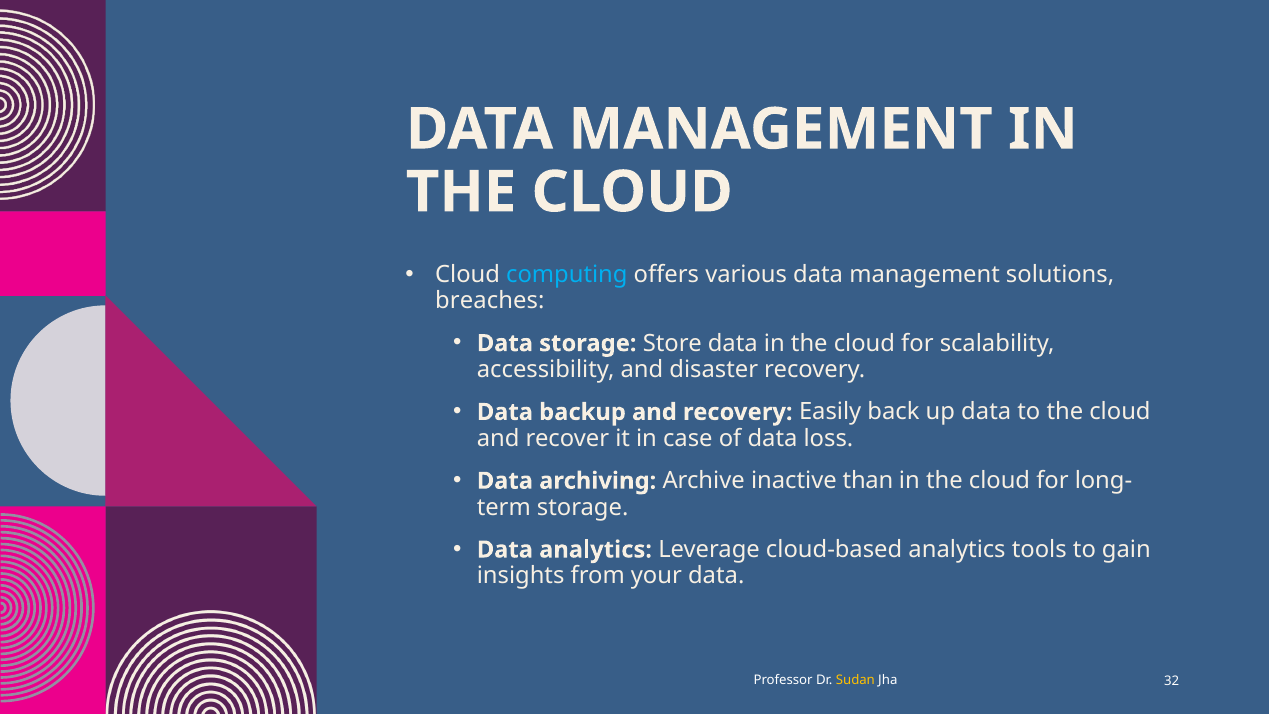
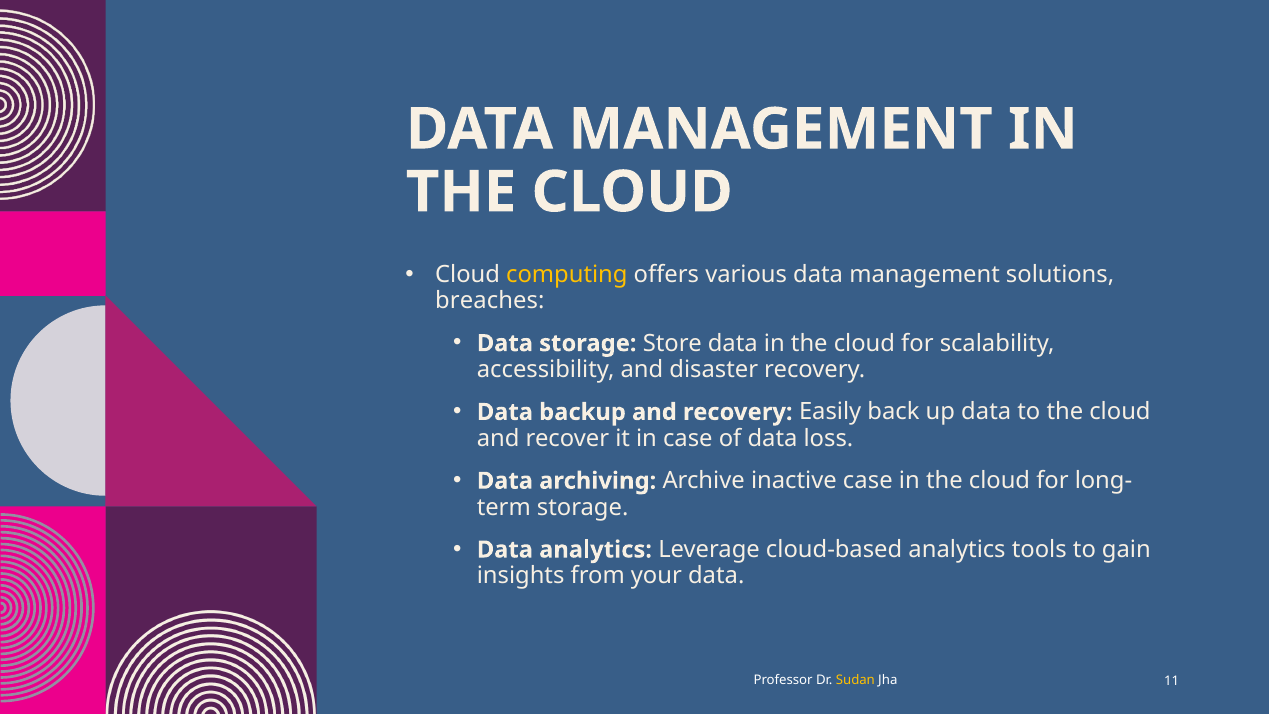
computing colour: light blue -> yellow (567, 274)
inactive than: than -> case (868, 481)
32: 32 -> 11 (1172, 680)
